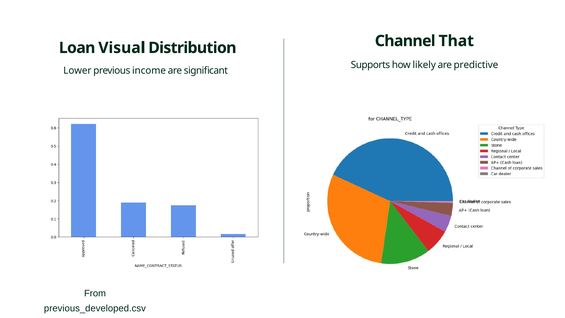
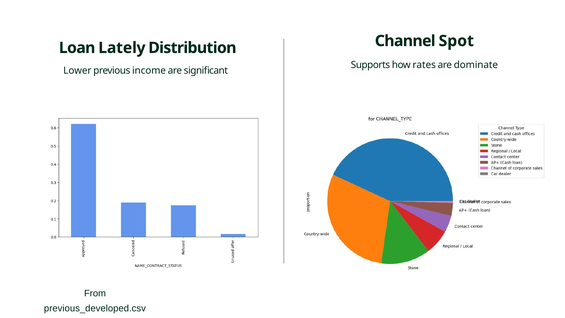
That: That -> Spot (456, 41)
Visual: Visual -> Lately (122, 48)
likely: likely -> rates (424, 65)
predictive: predictive -> dominate (476, 65)
